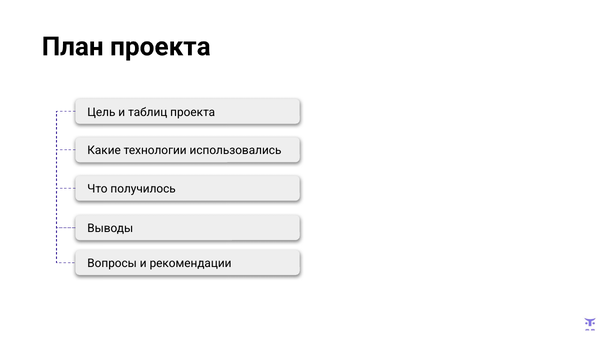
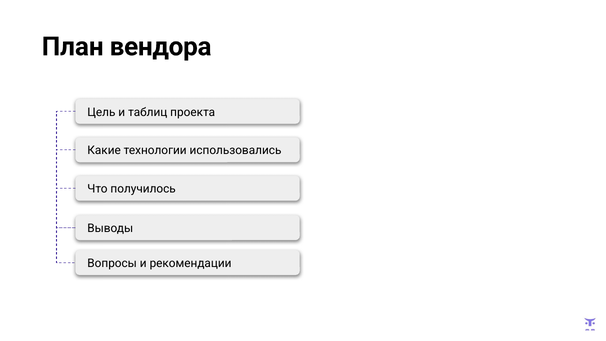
План проекта: проекта -> вендора (161, 47)
